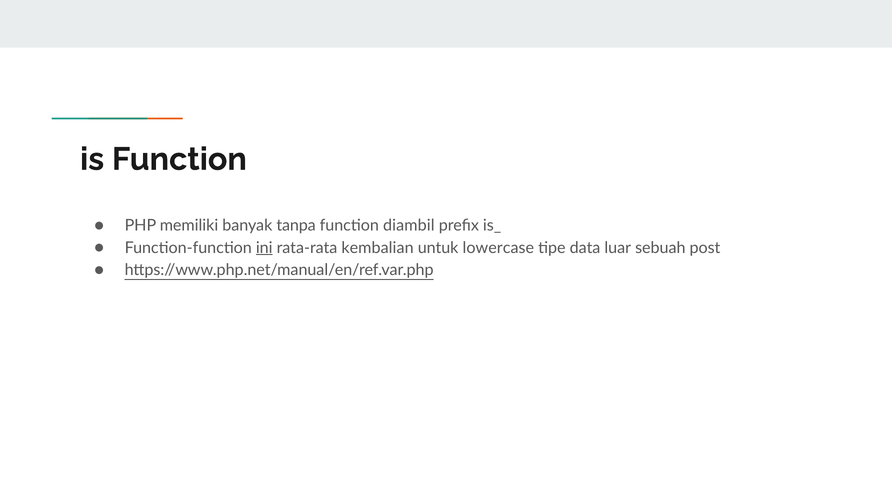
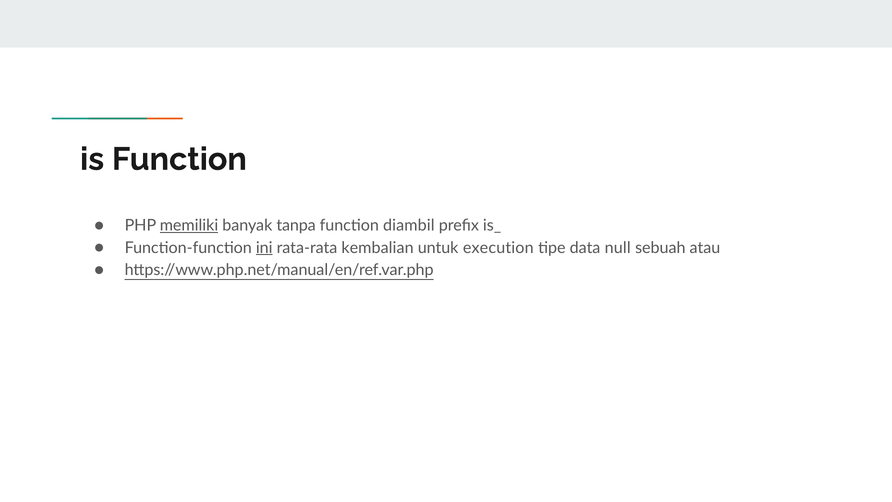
memiliki underline: none -> present (189, 225)
lowercase: lowercase -> execution (498, 248)
luar: luar -> null (618, 248)
post: post -> atau (705, 248)
